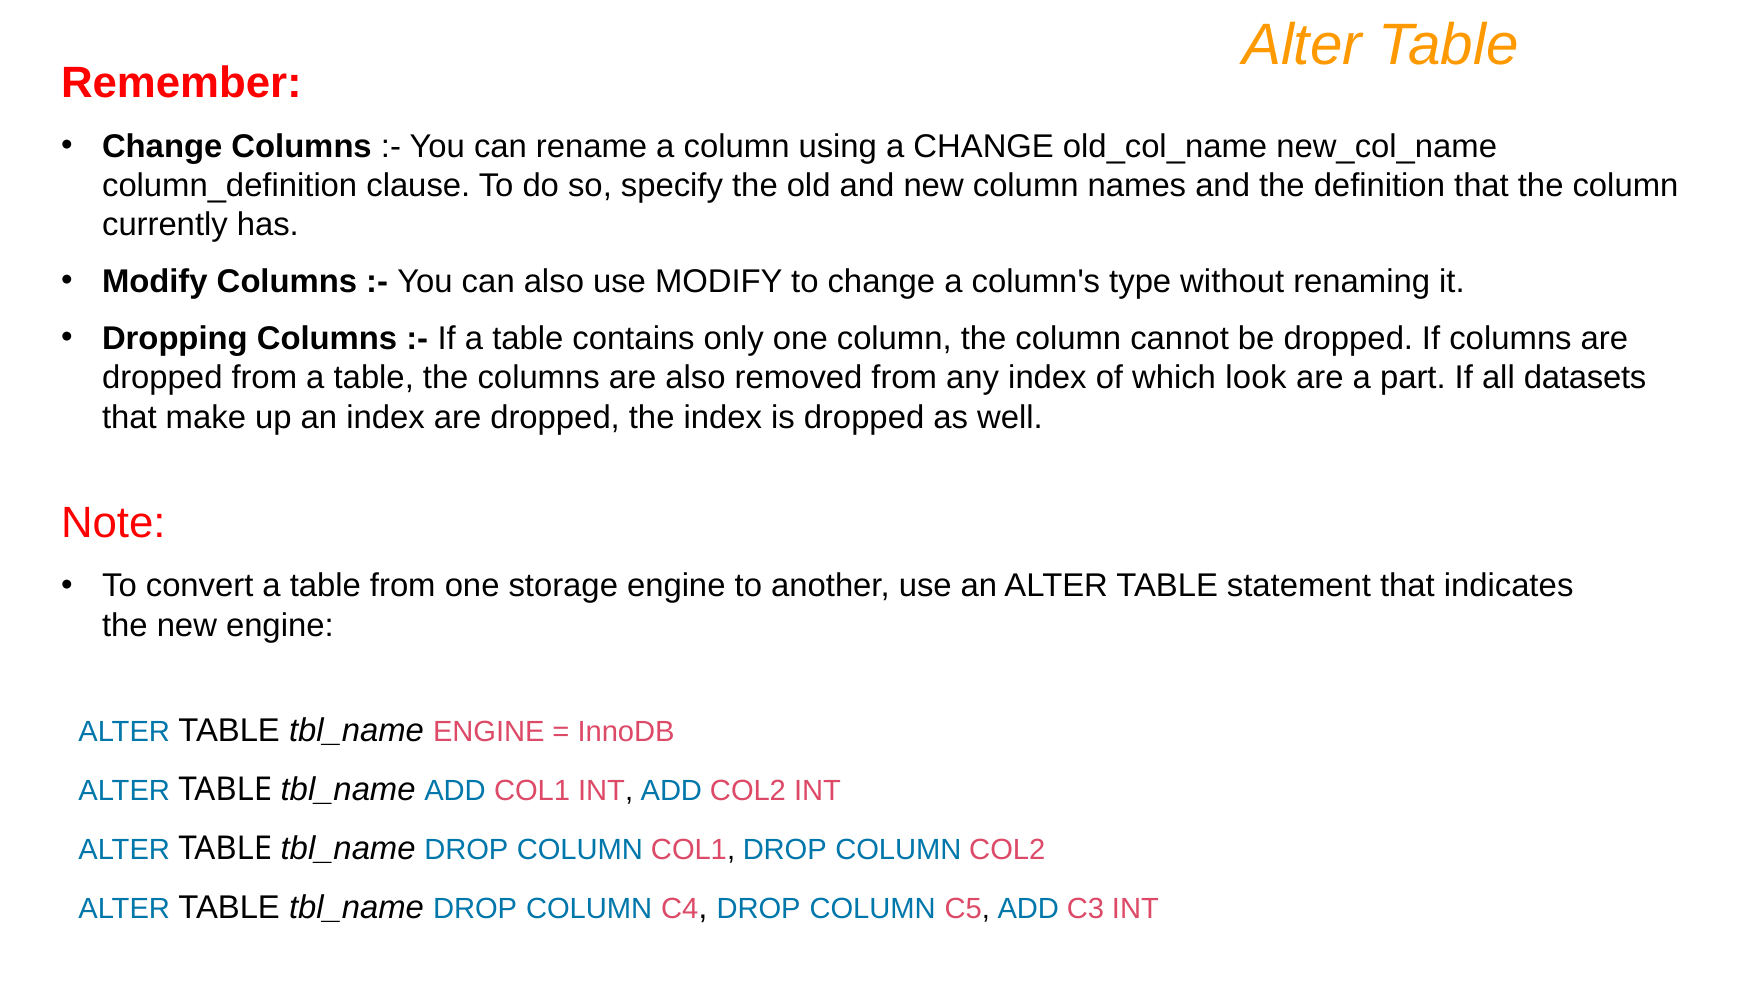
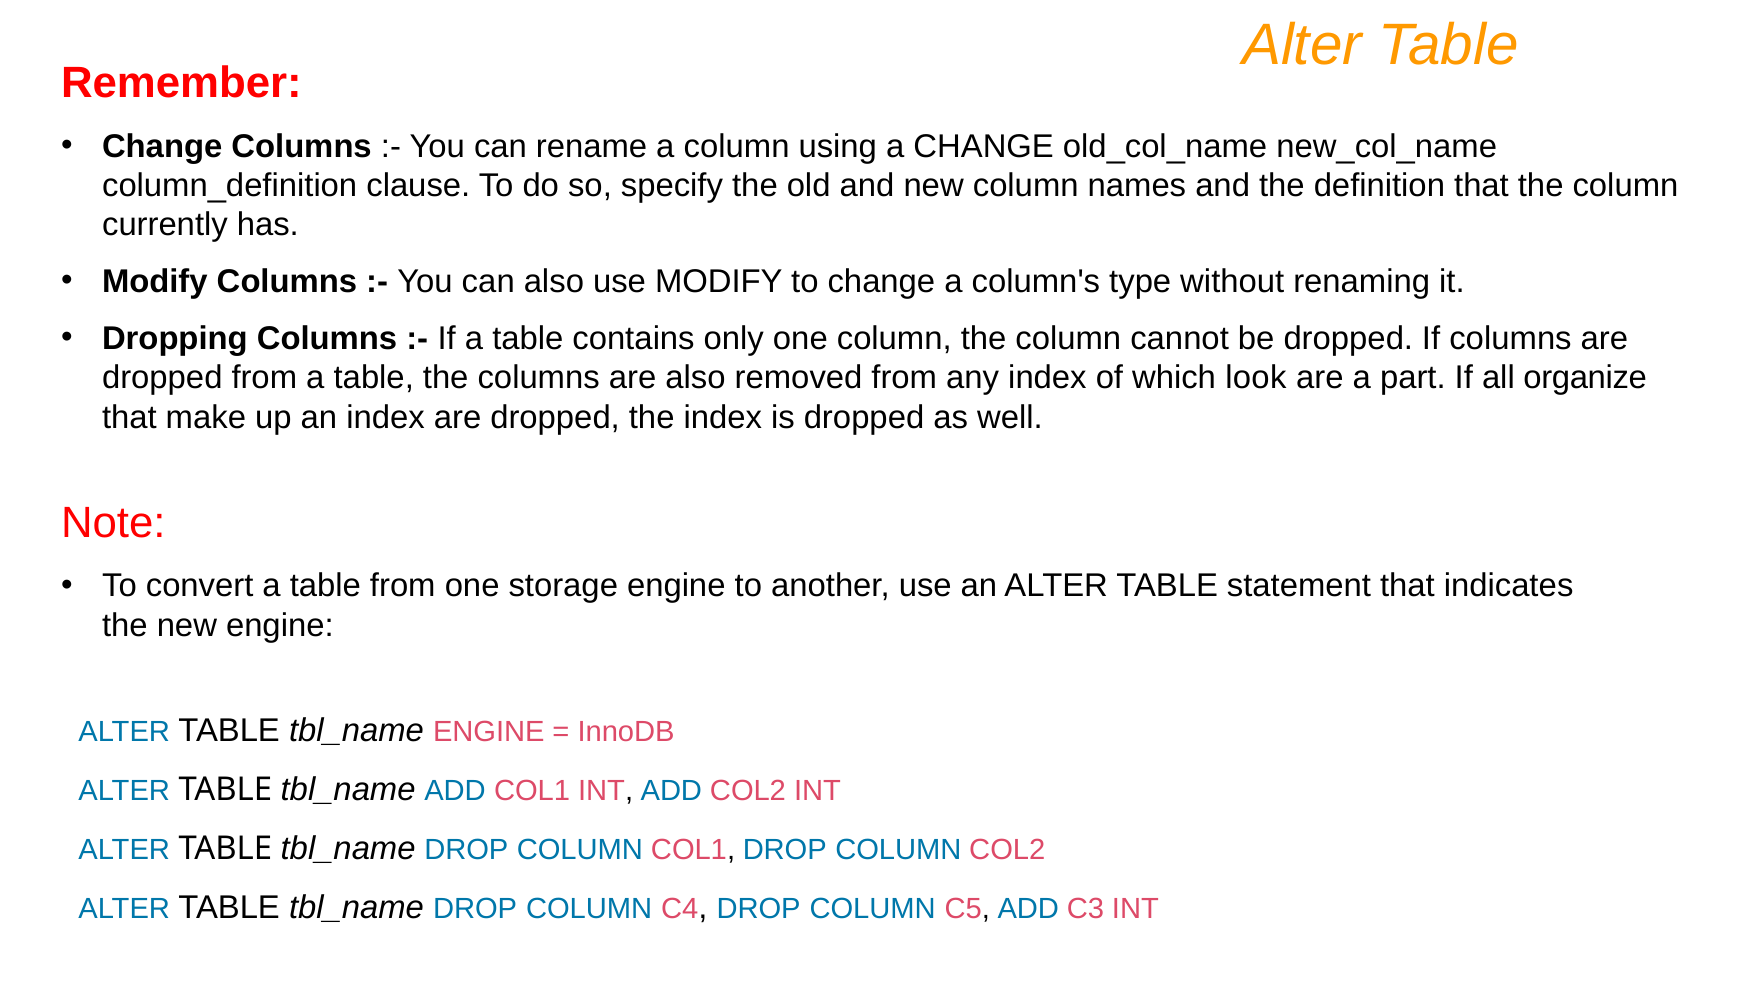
datasets: datasets -> organize (1585, 378)
